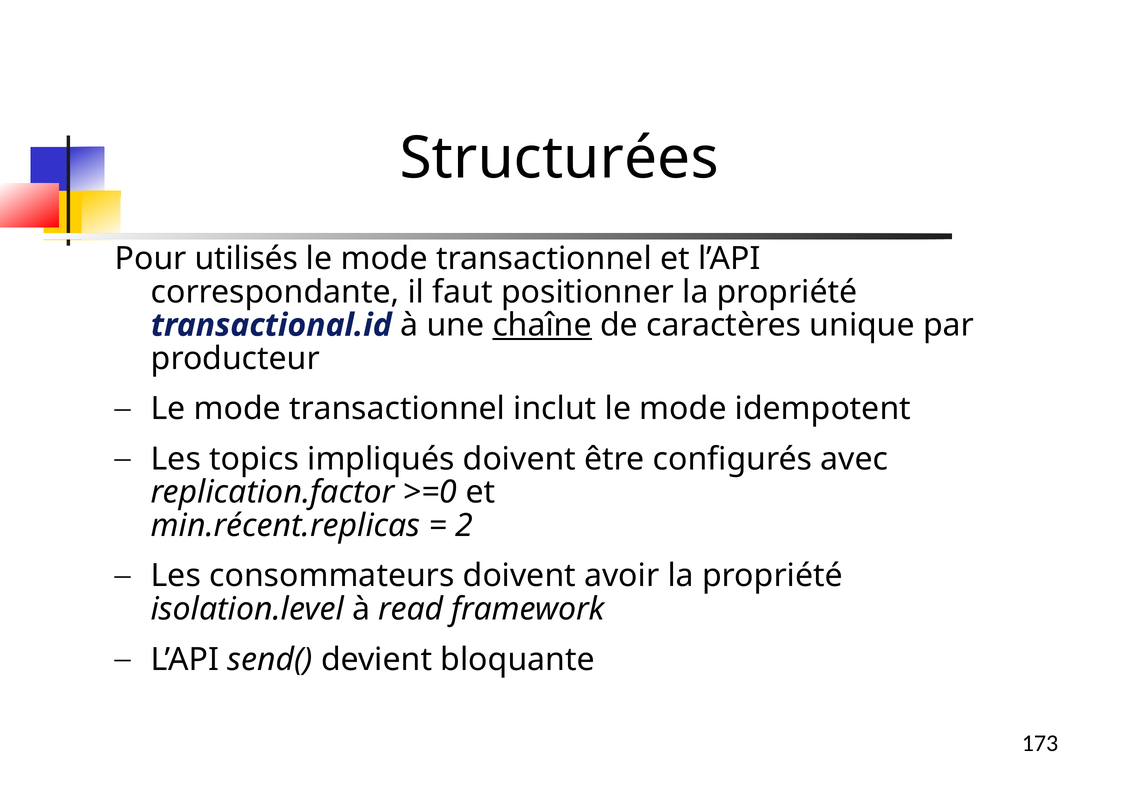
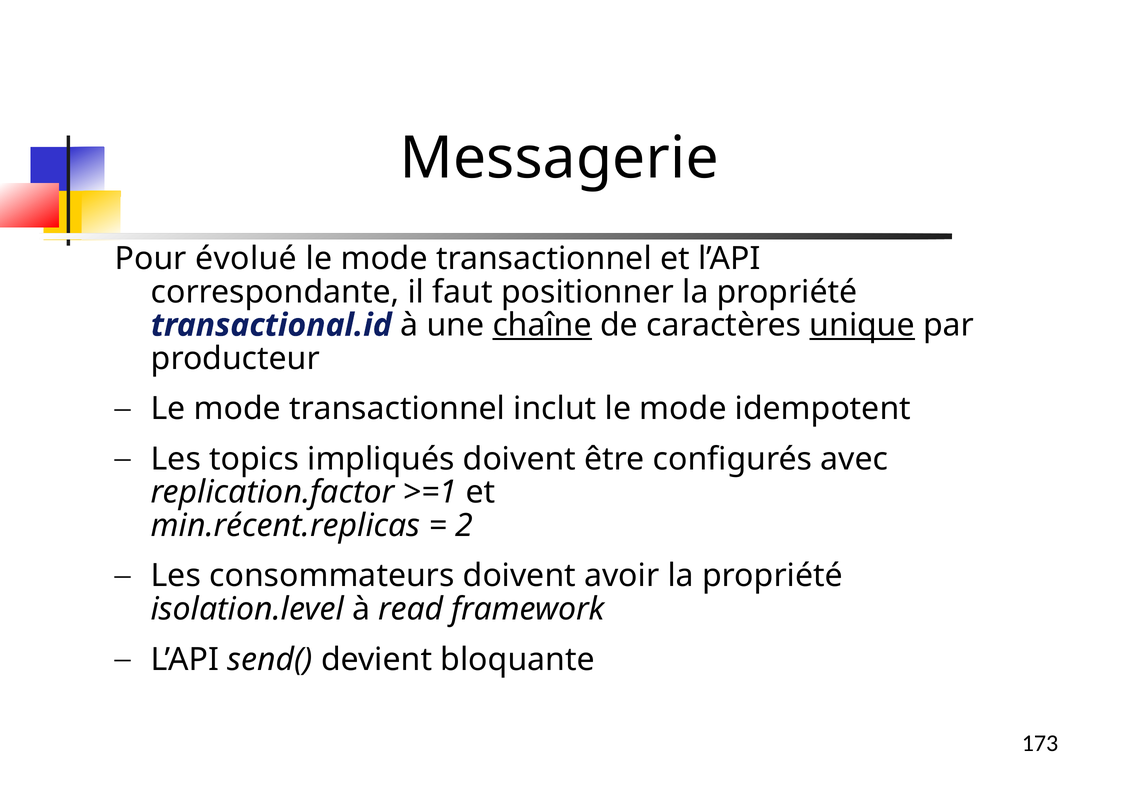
Structurées: Structurées -> Messagerie (559, 158)
utilisés: utilisés -> évolué (246, 259)
unique underline: none -> present (862, 325)
>=0: >=0 -> >=1 (430, 492)
